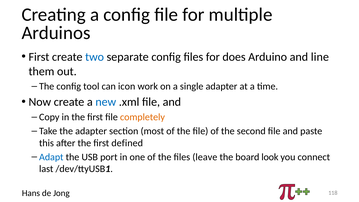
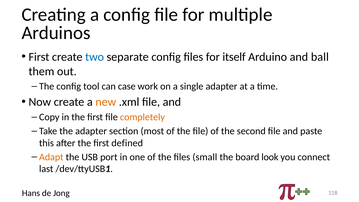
does: does -> itself (234, 57)
line: line -> ball (320, 57)
icon: icon -> case (127, 86)
new colour: blue -> orange (106, 102)
Adapt colour: blue -> orange (51, 157)
leave: leave -> small (205, 157)
